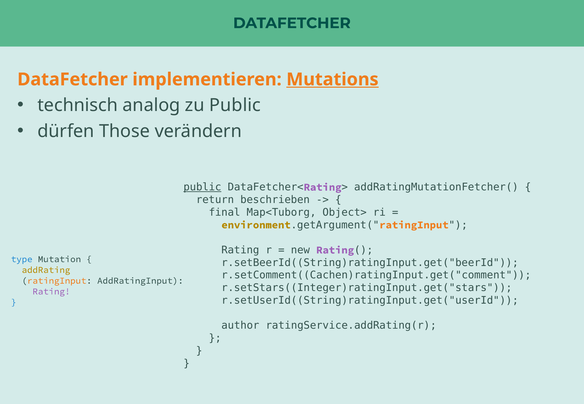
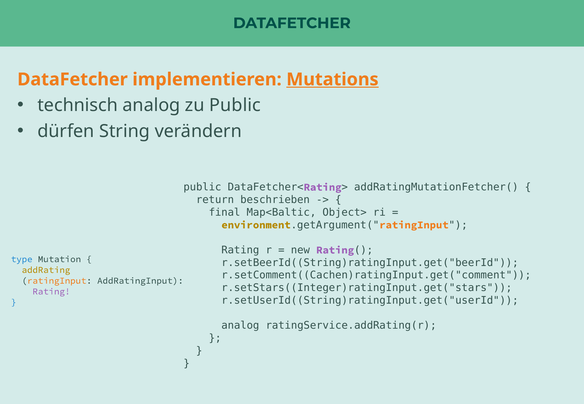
Those: Those -> String (125, 131)
public underline: present -> none (202, 187)
Map<Tuborg: Map<Tuborg -> Map<Baltic (281, 212)
author: author -> analog (240, 326)
